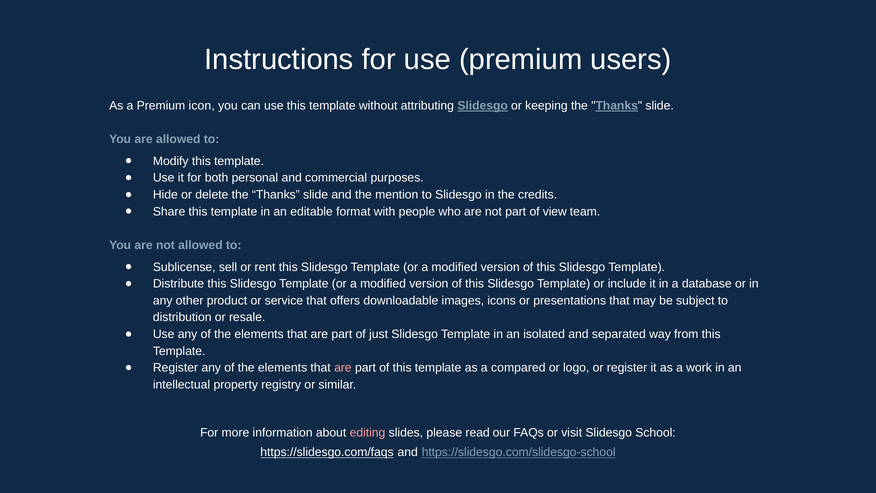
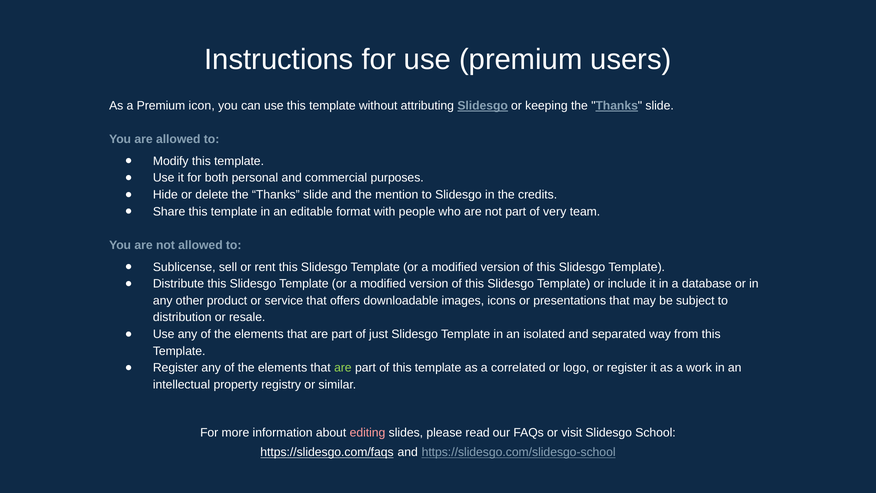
view: view -> very (555, 211)
are colour: pink -> light green (343, 368)
compared: compared -> correlated (518, 368)
